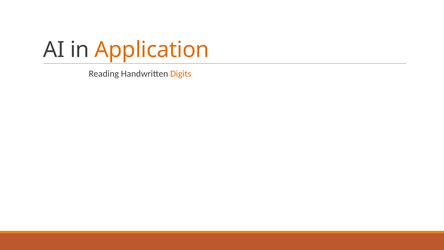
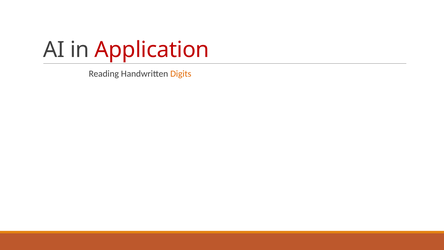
Application colour: orange -> red (152, 50)
